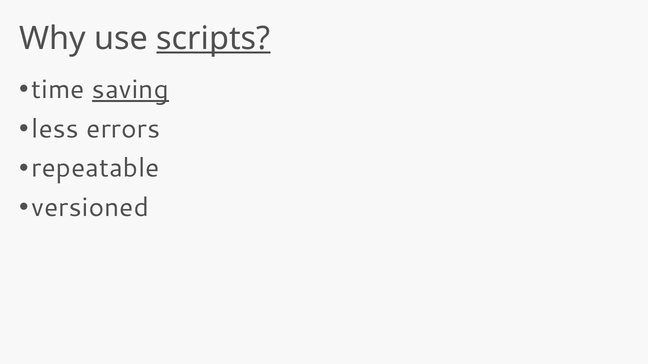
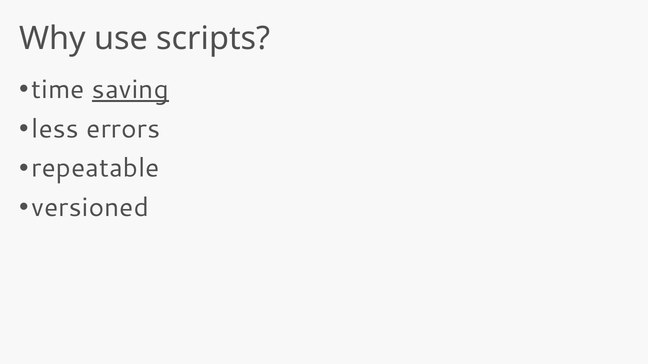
scripts underline: present -> none (213, 39)
